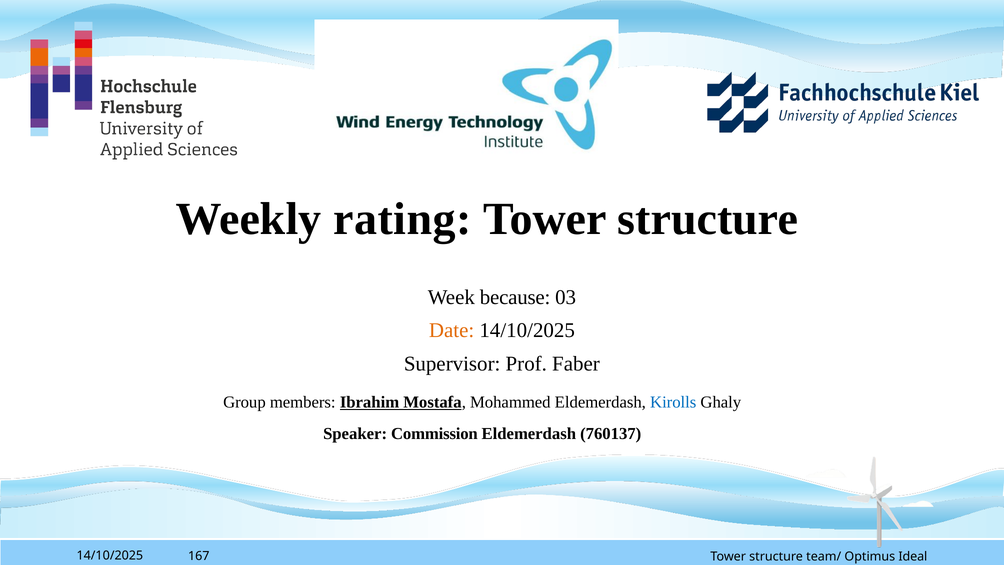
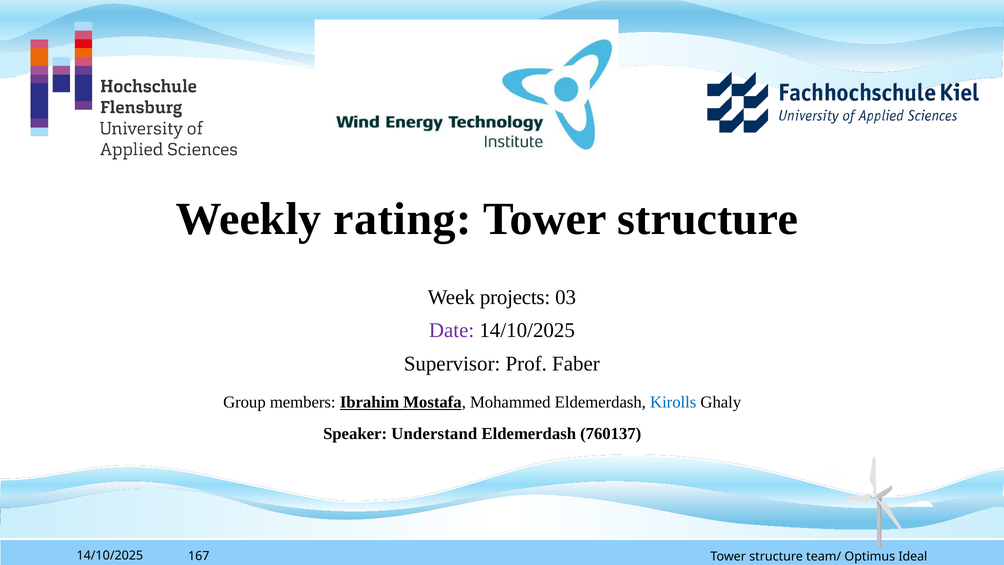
because: because -> projects (515, 297)
Date colour: orange -> purple (452, 330)
Commission: Commission -> Understand (434, 433)
